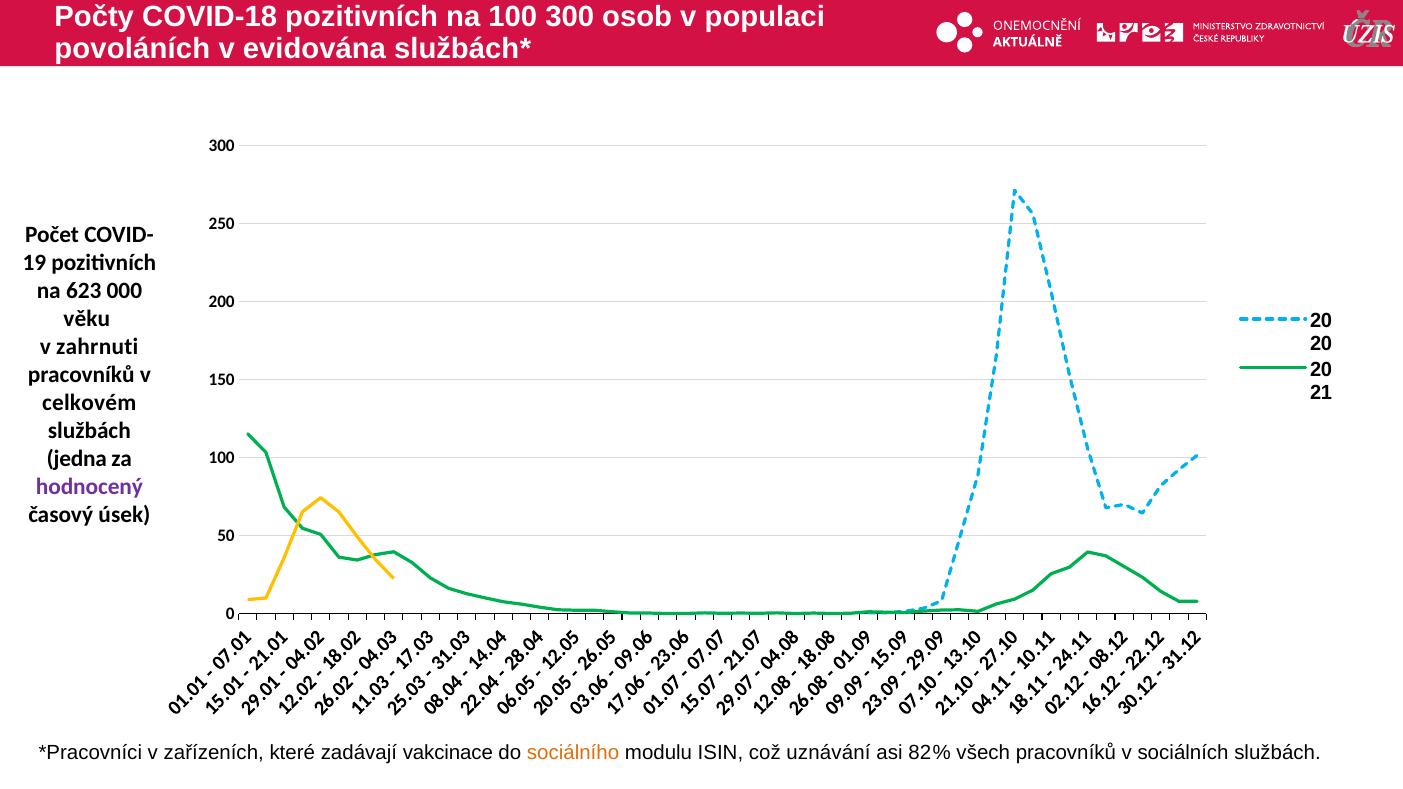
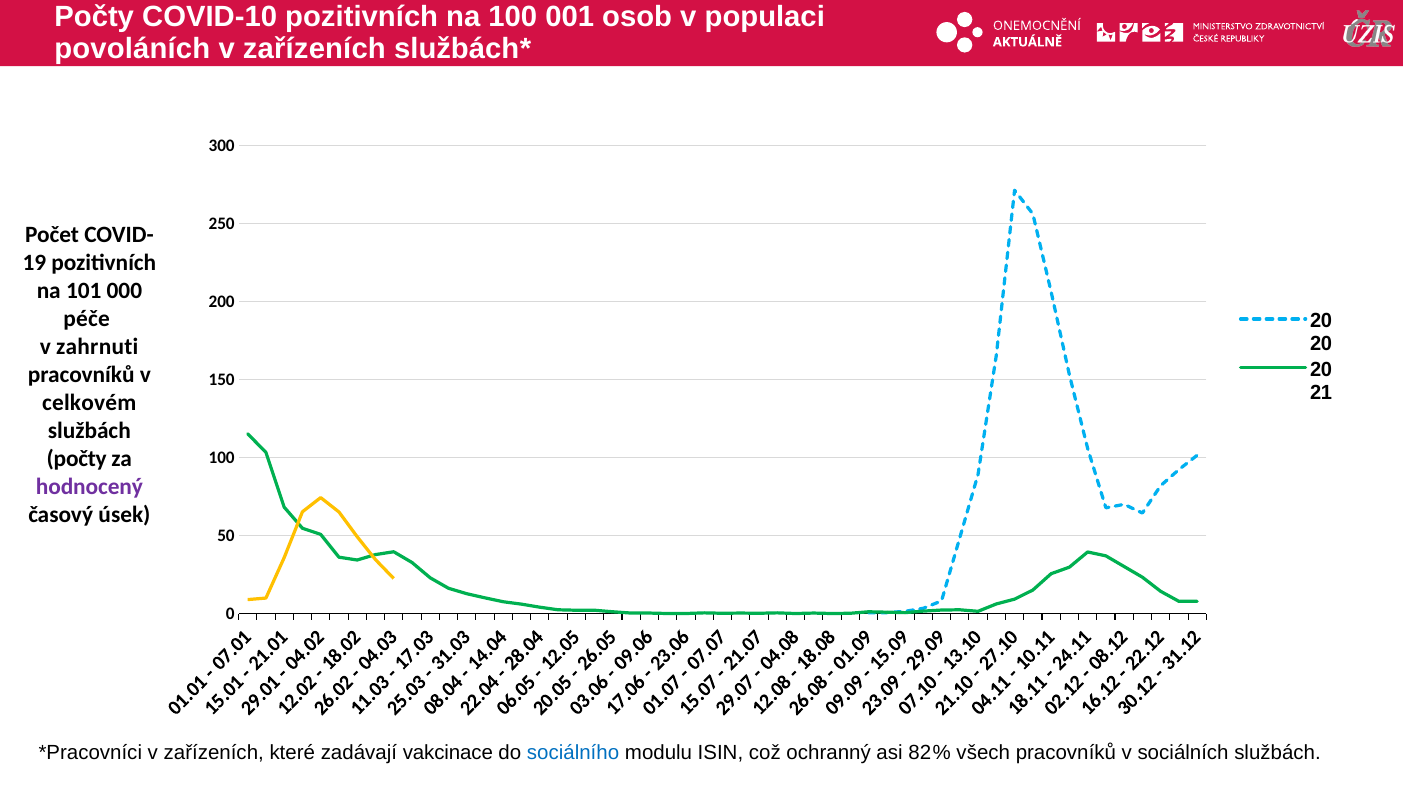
COVID-18: COVID-18 -> COVID-10 (210, 17)
100 300: 300 -> 001 (570, 17)
evidována: evidována -> zařízeních (314, 49)
623: 623 -> 101 (84, 291)
věku: věku -> péče (87, 319)
jedna: jedna -> počty (77, 459)
sociálního colour: orange -> blue (573, 753)
uznávání: uznávání -> ochranný (829, 753)
